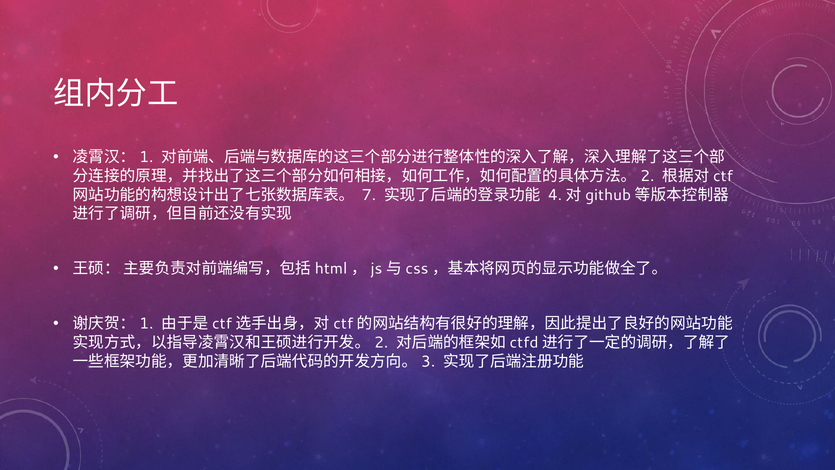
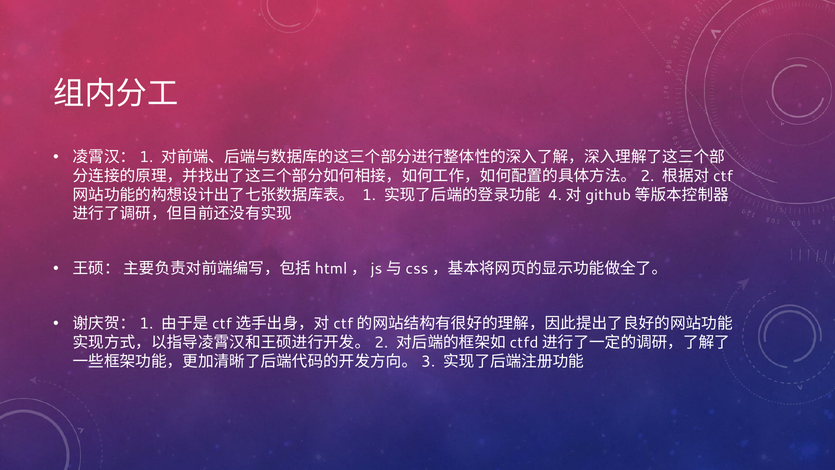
7: 7 -> 1 (369, 195)
